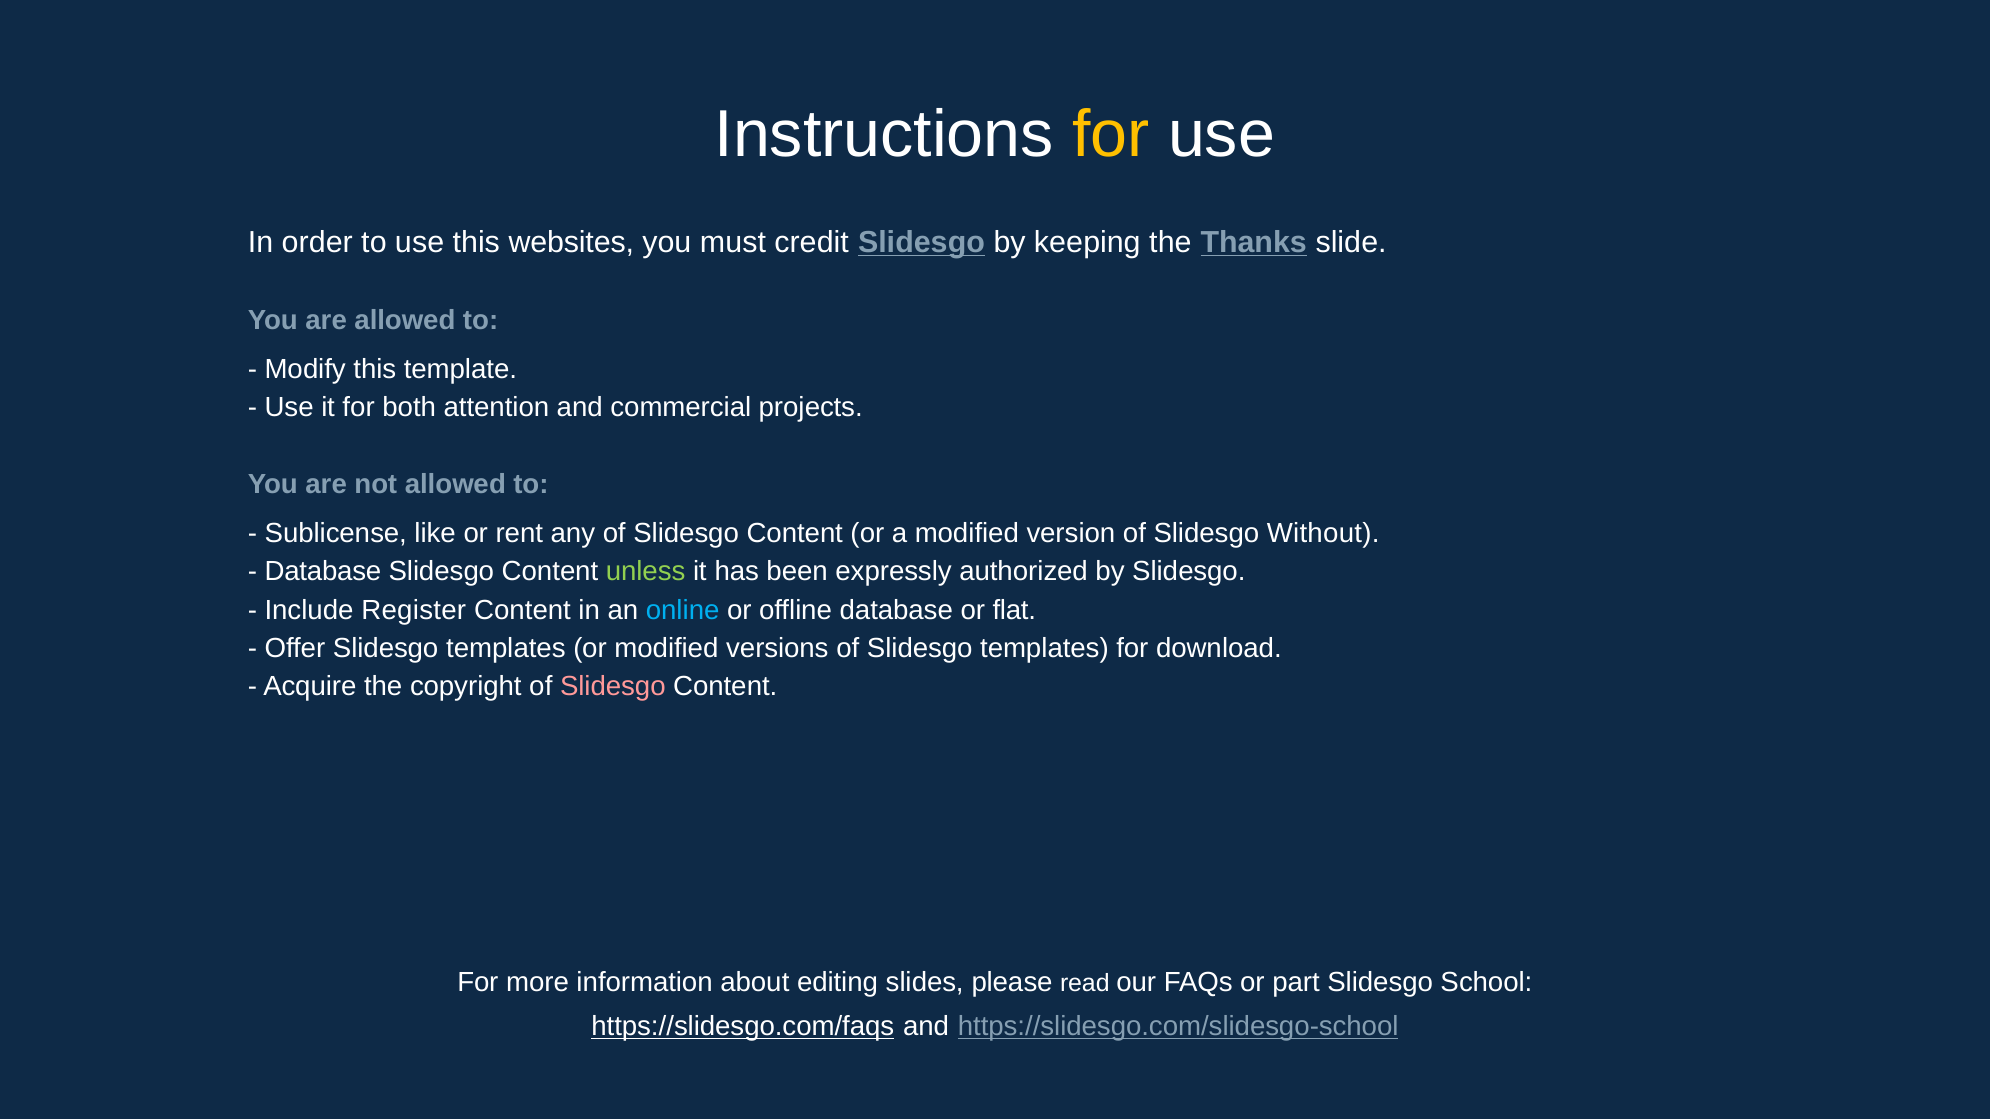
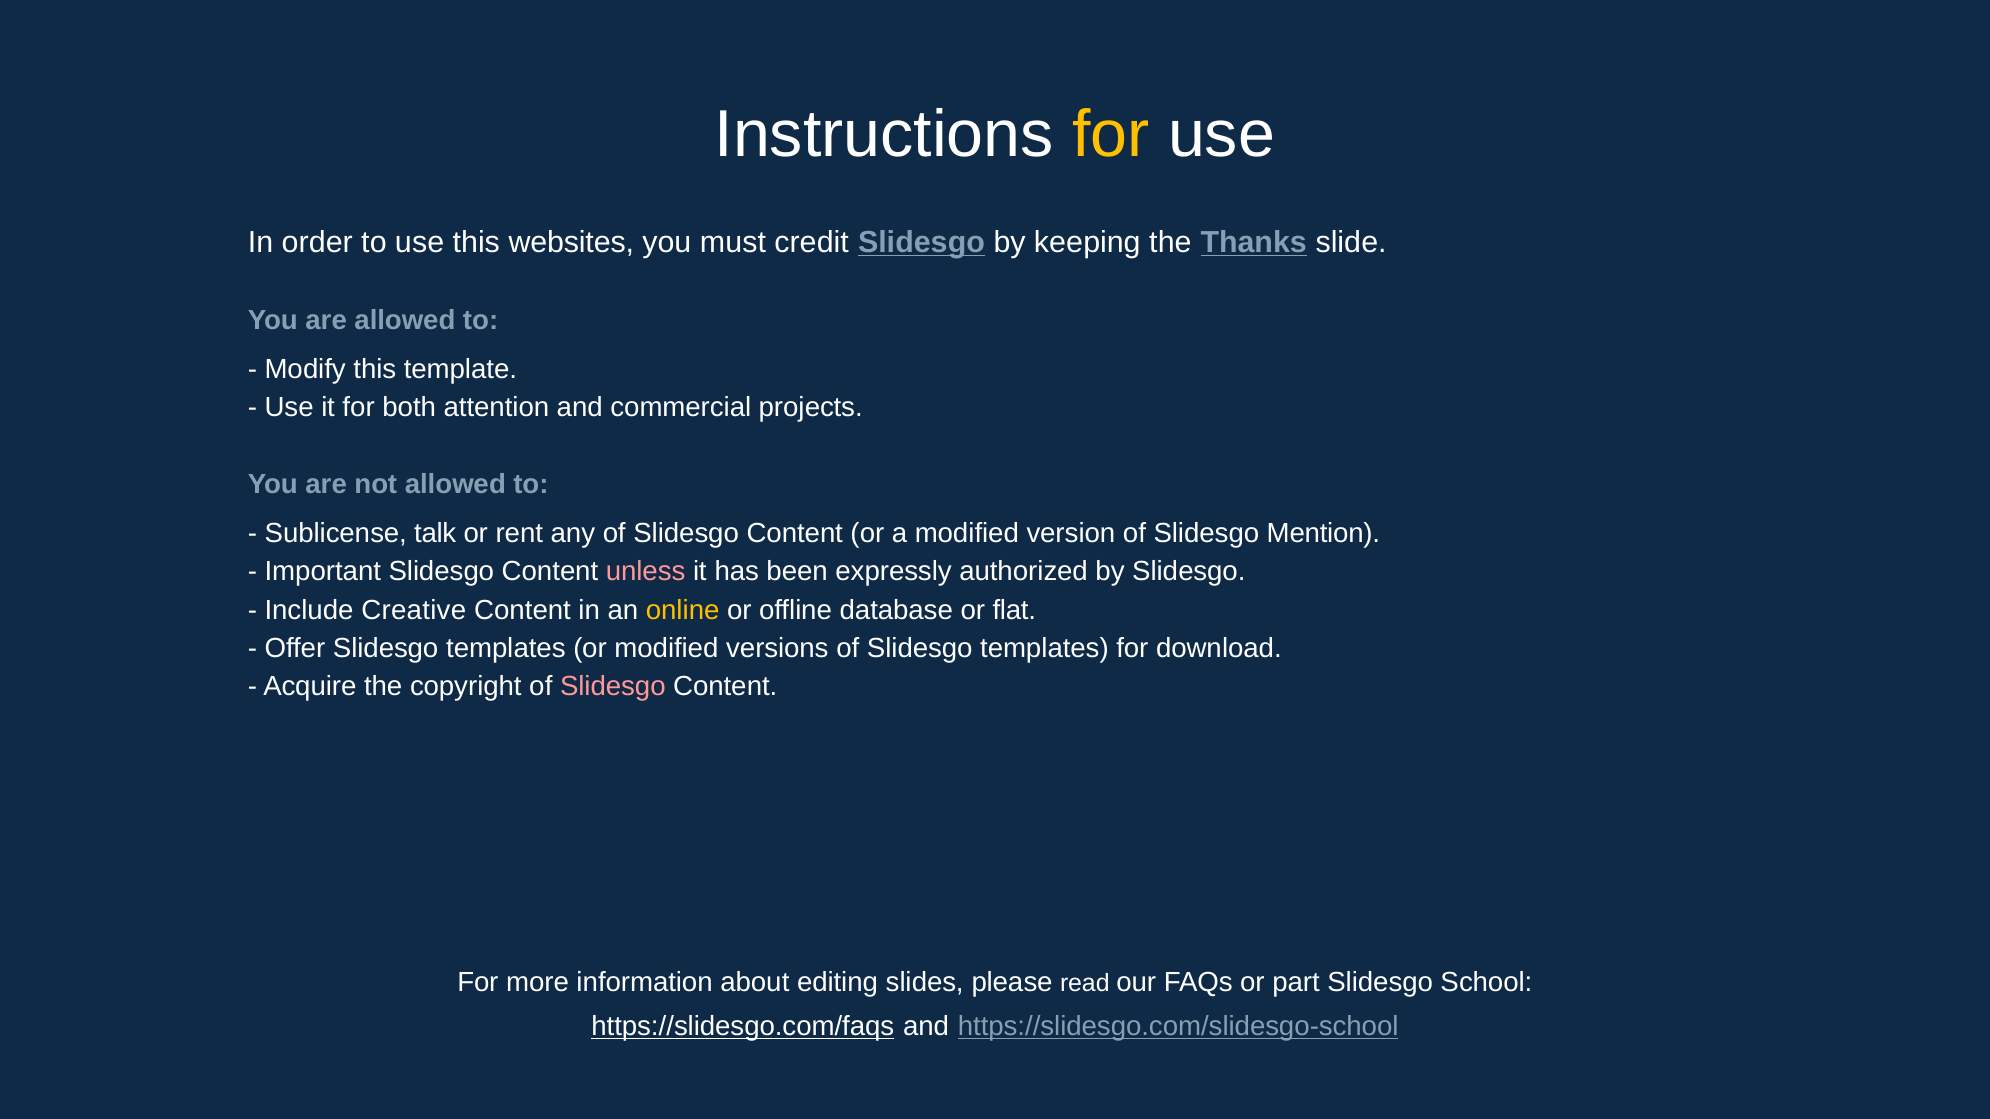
like: like -> talk (435, 534)
Without: Without -> Mention (1323, 534)
Database: Database -> Important (323, 572)
unless colour: light green -> pink (646, 572)
Register: Register -> Creative (414, 610)
online colour: light blue -> yellow (683, 610)
